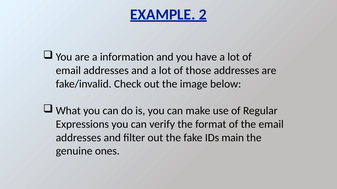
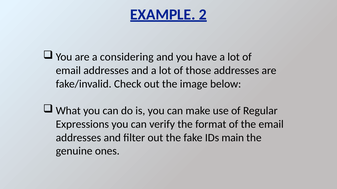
information: information -> considering (127, 57)
